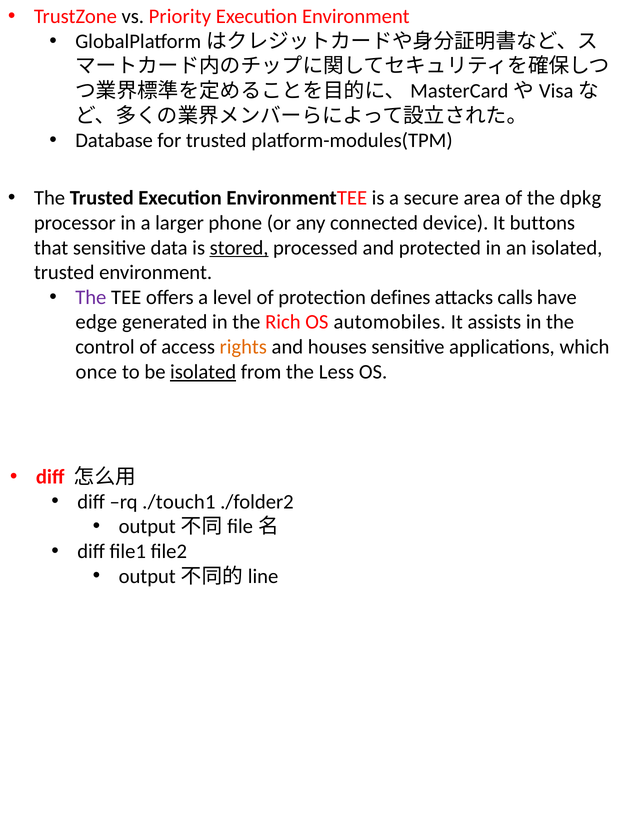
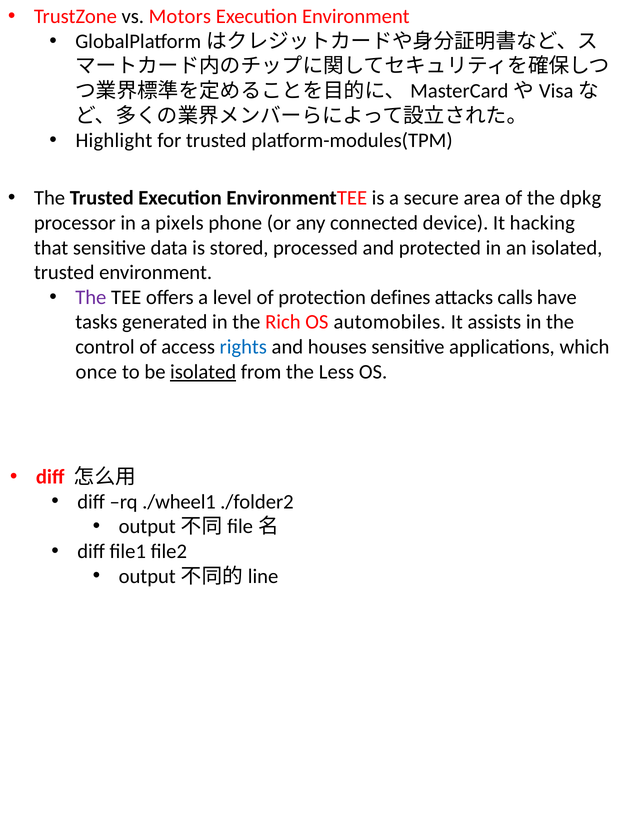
Priority: Priority -> Motors (180, 17)
Database: Database -> Highlight (114, 141)
larger: larger -> pixels (179, 223)
buttons: buttons -> hacking (542, 223)
stored underline: present -> none (239, 248)
edge: edge -> tasks (96, 322)
rights colour: orange -> blue (243, 347)
./touch1: ./touch1 -> ./wheel1 (179, 502)
